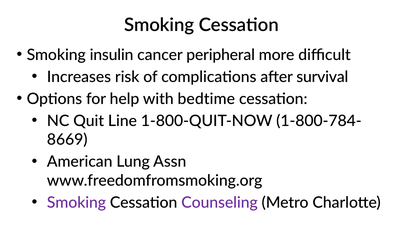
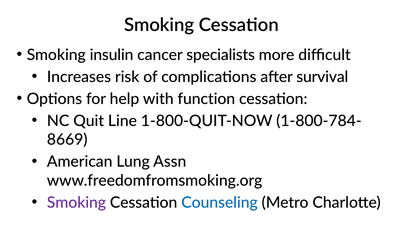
peripheral: peripheral -> specialists (221, 55)
bedtime: bedtime -> function (206, 99)
Counseling colour: purple -> blue (220, 203)
